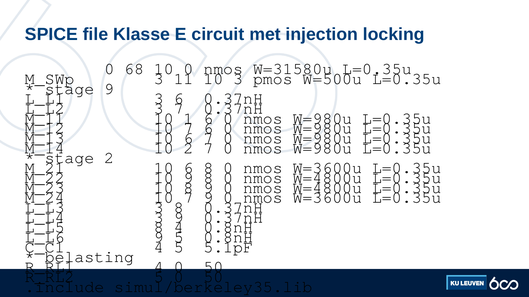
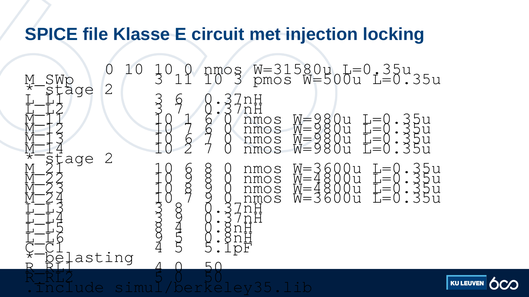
0 68: 68 -> 10 (134, 69)
9: 9 -> 2 (109, 89)
